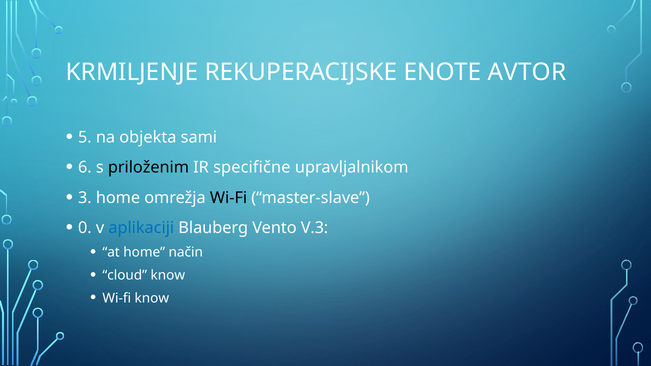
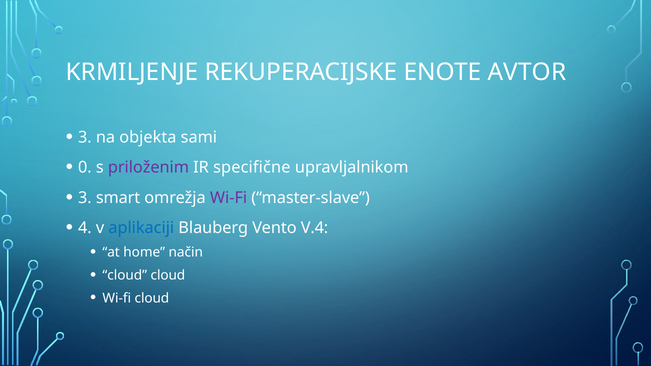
5: 5 -> 3 (85, 137)
6: 6 -> 0 (85, 168)
priloženim colour: black -> purple (148, 168)
3 home: home -> smart (118, 198)
Wi-Fi colour: black -> purple (229, 198)
0: 0 -> 4 (85, 228)
V.3: V.3 -> V.4 (315, 228)
cloud know: know -> cloud (168, 275)
Wi-fi know: know -> cloud (152, 298)
